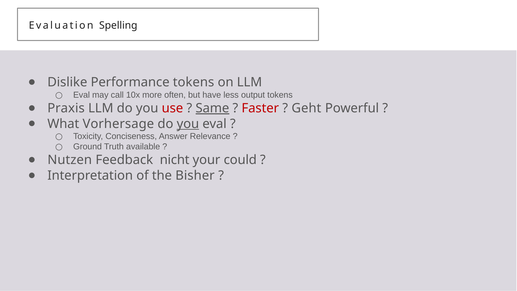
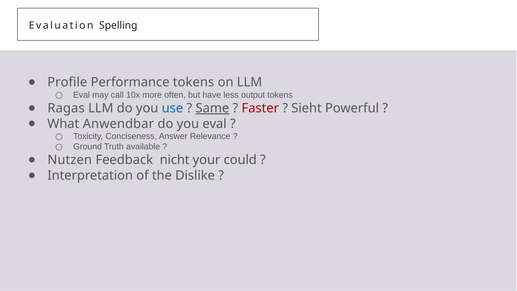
Dislike: Dislike -> Profile (67, 82)
Praxis: Praxis -> Ragas (66, 108)
use colour: red -> blue (172, 108)
Geht: Geht -> Sieht (307, 108)
Vorhersage: Vorhersage -> Anwendbar (118, 124)
you underline: present -> none (188, 124)
Bisher: Bisher -> Dislike (195, 175)
